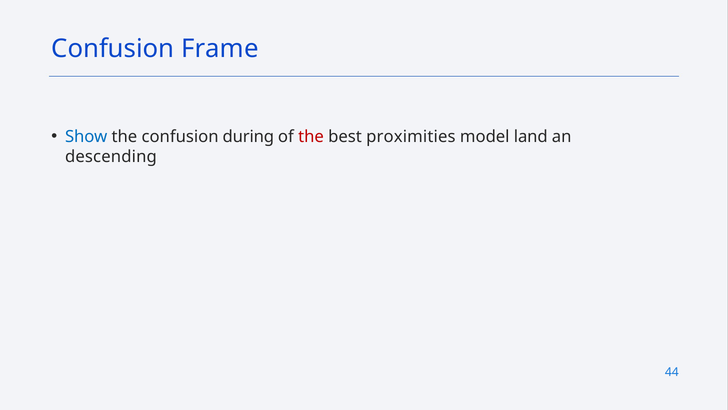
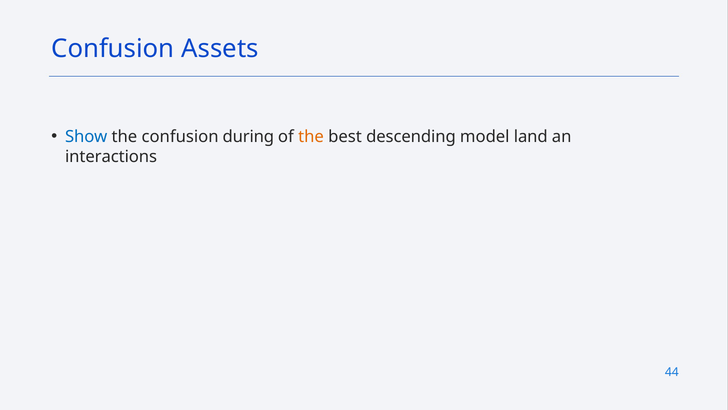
Frame: Frame -> Assets (220, 49)
the colour: red -> orange (311, 137)
proximities: proximities -> descending (411, 137)
descending: descending -> interactions (111, 157)
